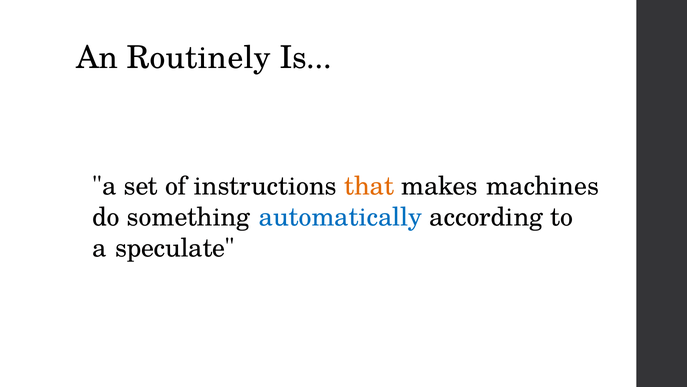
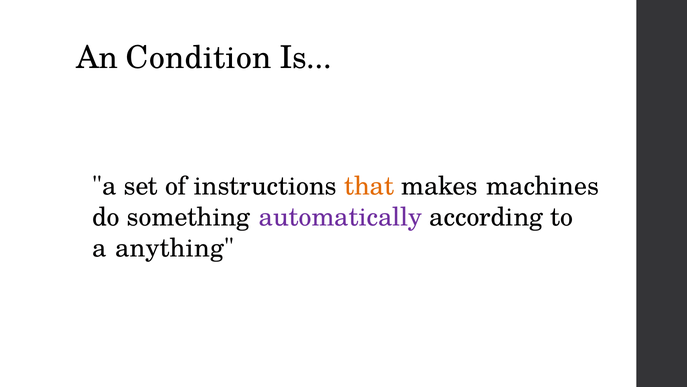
Routinely: Routinely -> Condition (199, 58)
automatically colour: blue -> purple (341, 217)
speculate: speculate -> anything (175, 248)
